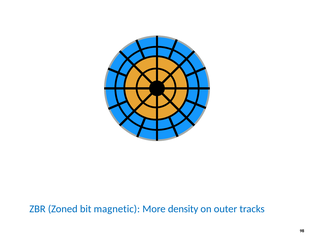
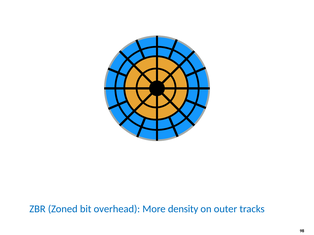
magnetic: magnetic -> overhead (117, 209)
